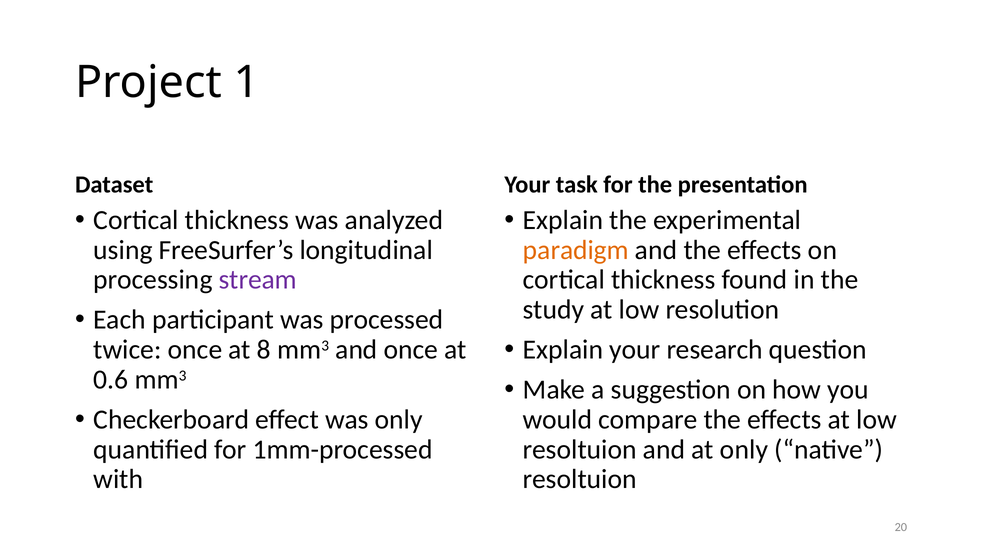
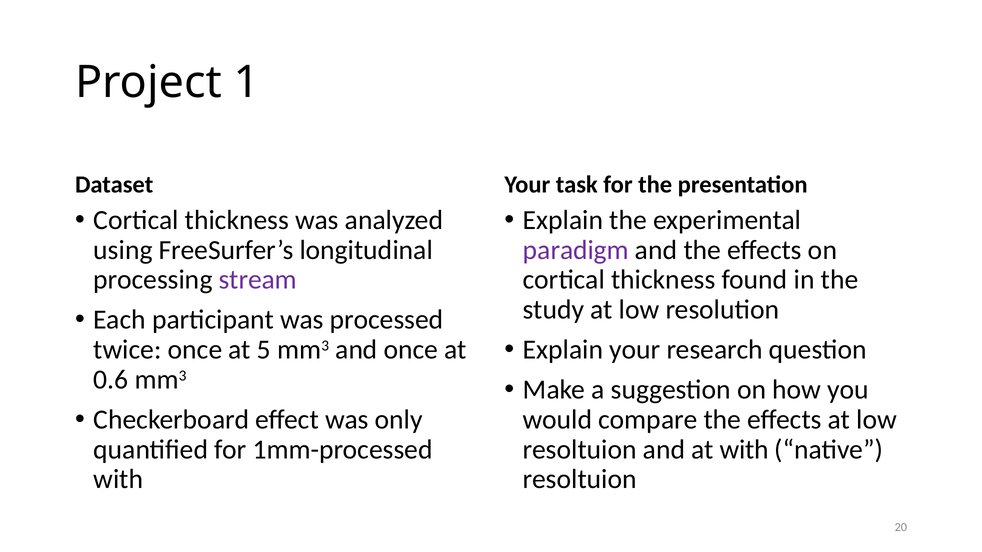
paradigm colour: orange -> purple (576, 250)
8: 8 -> 5 (264, 350)
at only: only -> with (744, 450)
